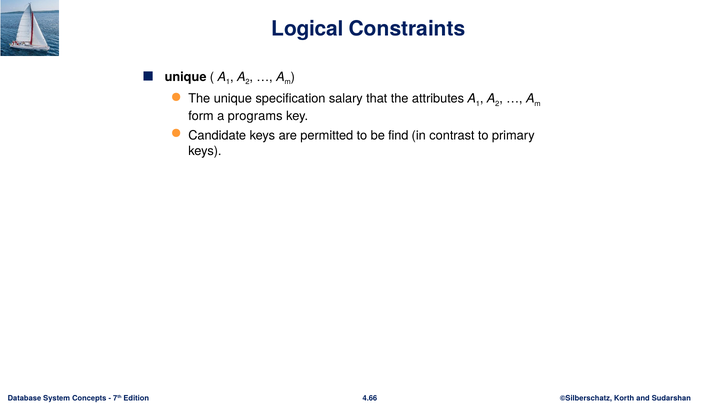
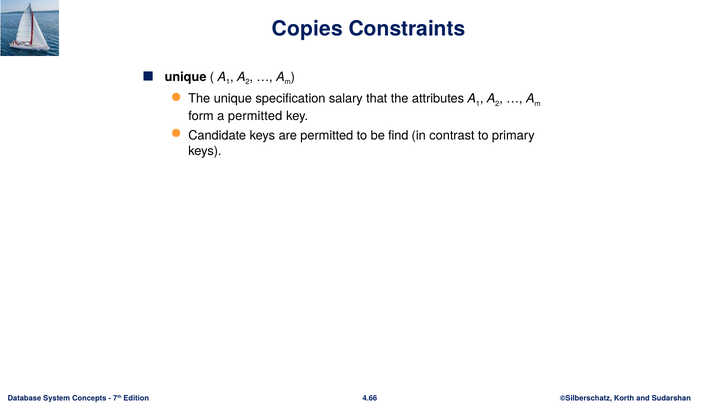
Logical: Logical -> Copies (307, 29)
a programs: programs -> permitted (255, 116)
